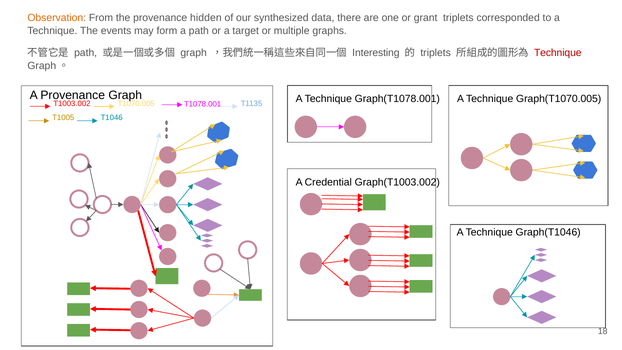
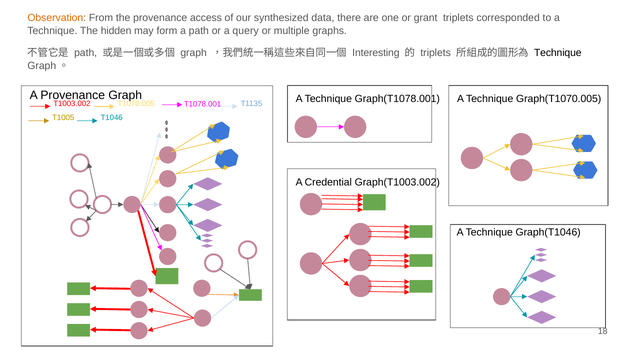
hidden: hidden -> access (206, 18)
events: events -> hidden (116, 31)
target: target -> query (246, 31)
Technique colour: red -> black (558, 53)
